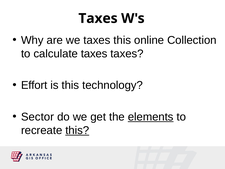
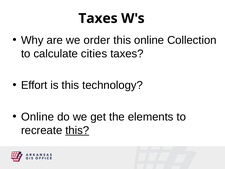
we taxes: taxes -> order (97, 40)
calculate taxes: taxes -> cities (94, 54)
Sector: Sector -> Online (38, 117)
elements underline: present -> none (151, 117)
